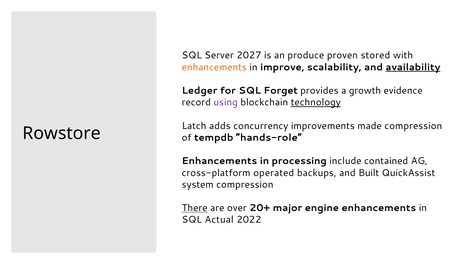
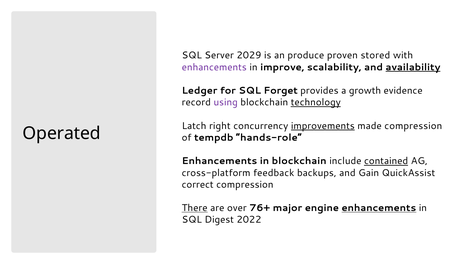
2027: 2027 -> 2029 (249, 55)
enhancements colour: orange -> purple (214, 67)
adds: adds -> right (220, 126)
improvements underline: none -> present (323, 126)
Rowstore: Rowstore -> Operated (62, 133)
in processing: processing -> blockchain (299, 161)
contained underline: none -> present (386, 161)
operated: operated -> feedback (274, 173)
Built: Built -> Gain (369, 173)
system: system -> correct (198, 184)
20+: 20+ -> 76+ (260, 208)
enhancements underline: none -> present (379, 208)
Actual: Actual -> Digest (219, 220)
